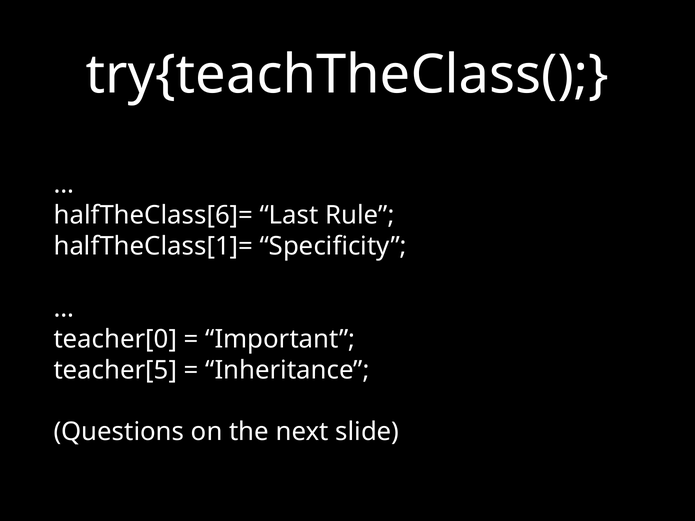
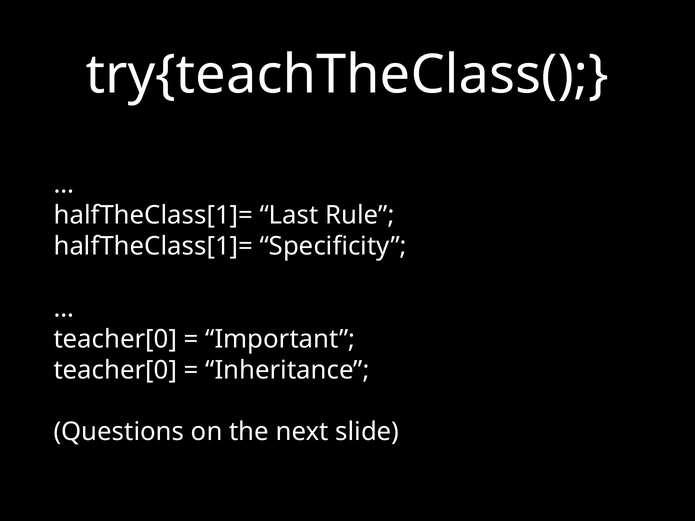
halfTheClass[6]=: halfTheClass[6]= -> halfTheClass[1]= (153, 215)
teacher[5: teacher[5 -> teacher[0 (115, 370)
